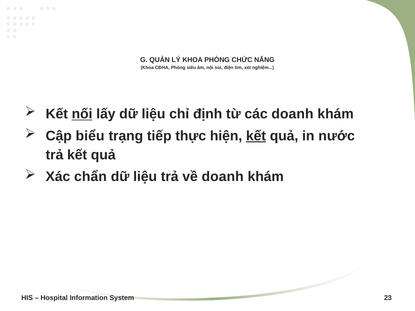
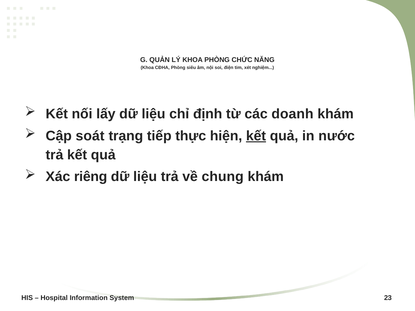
nối underline: present -> none (82, 114)
biểu: biểu -> soát (90, 136)
chẩn: chẩn -> riêng (91, 177)
về doanh: doanh -> chung (223, 177)
